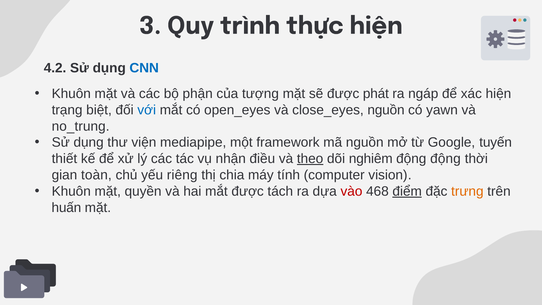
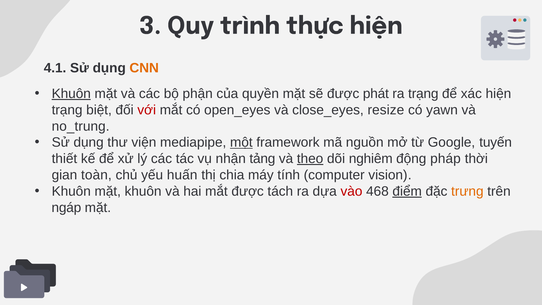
4.2: 4.2 -> 4.1 (55, 68)
CNN colour: blue -> orange (144, 68)
Khuôn underline: none -> present (71, 94)
tượng: tượng -> quyền (260, 94)
ra ngáp: ngáp -> trạng (423, 94)
với colour: blue -> red (147, 110)
close_eyes nguồn: nguồn -> resize (386, 110)
một underline: none -> present (241, 142)
điều: điều -> tảng (262, 159)
động động: động -> pháp (445, 159)
riêng: riêng -> huấn (182, 175)
mặt quyền: quyền -> khuôn (143, 191)
huấn: huấn -> ngáp (66, 207)
